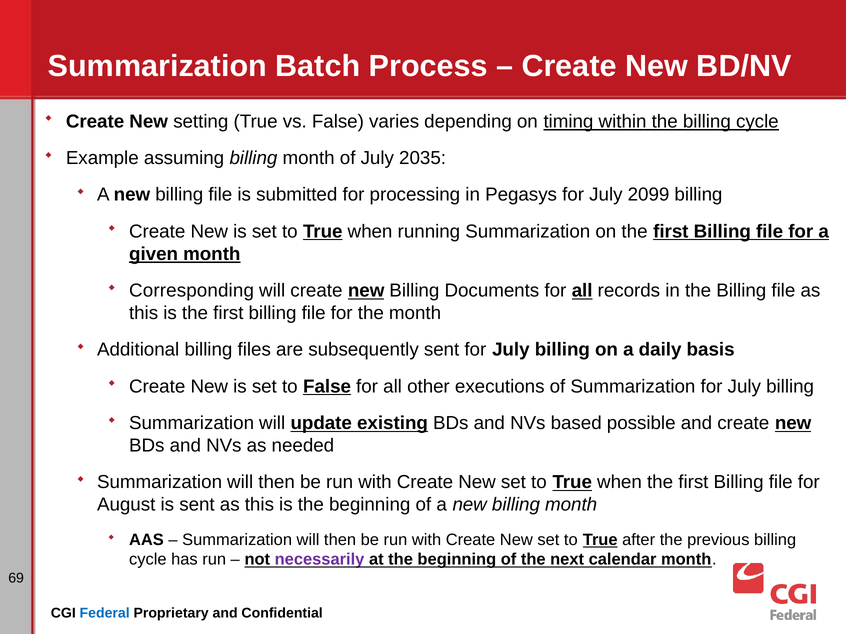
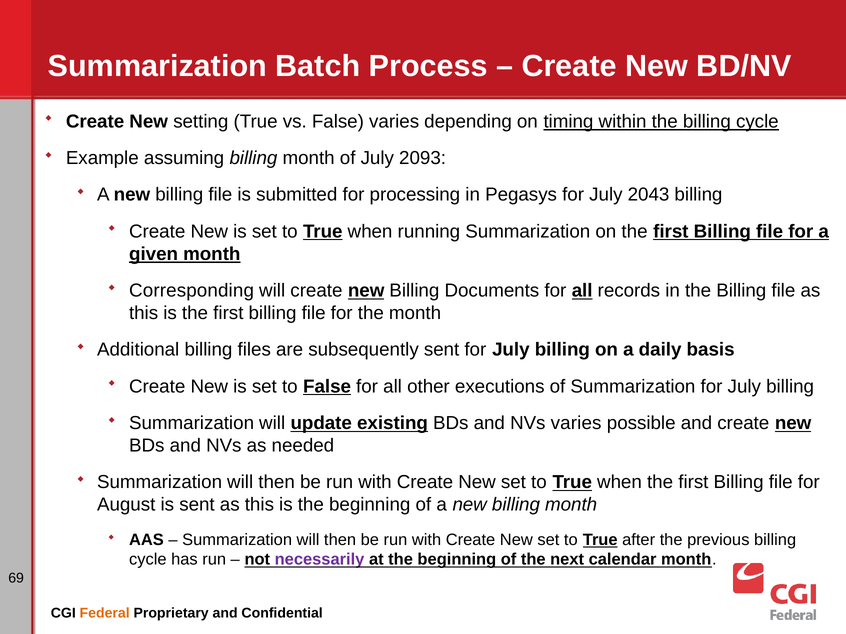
2035: 2035 -> 2093 (423, 158)
2099: 2099 -> 2043 (649, 195)
NVs based: based -> varies (576, 423)
Federal colour: blue -> orange (105, 613)
